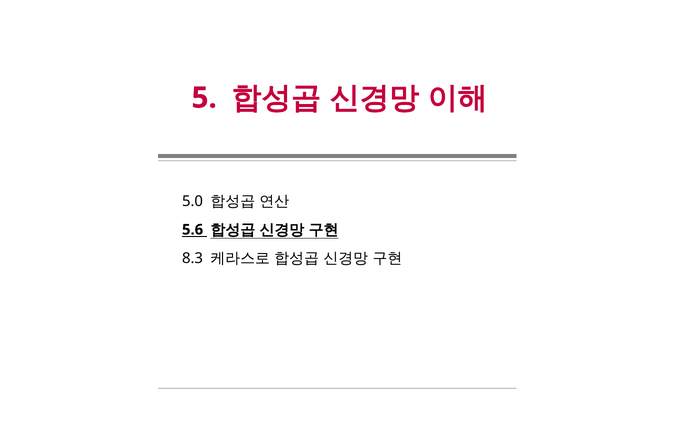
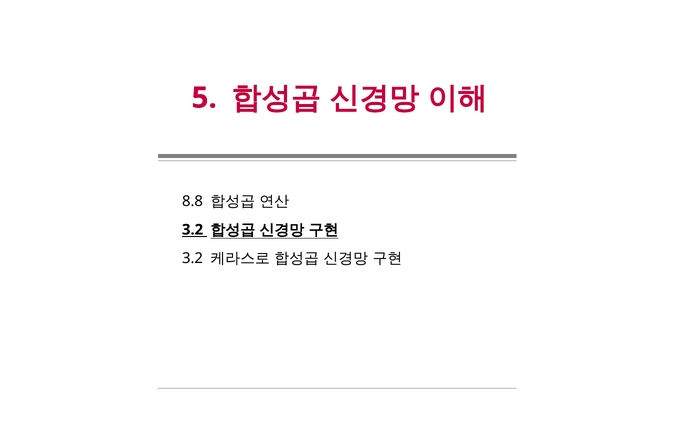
5.0: 5.0 -> 8.8 (193, 201)
5.6: 5.6 -> 3.2 (193, 229)
8.3: 8.3 -> 3.2 (193, 258)
